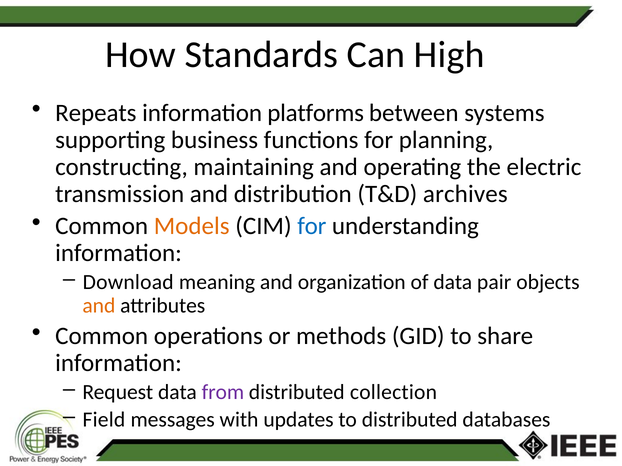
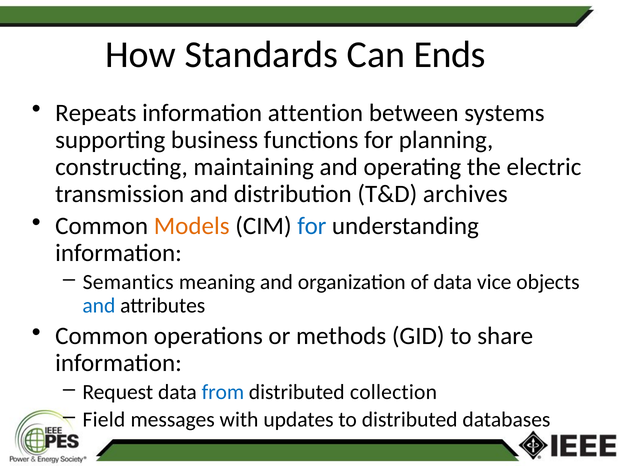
High: High -> Ends (450, 55)
platforms: platforms -> attention (315, 113)
Download: Download -> Semantics (128, 283)
pair: pair -> vice (494, 283)
and colour: orange -> blue (99, 306)
from colour: purple -> blue (223, 393)
